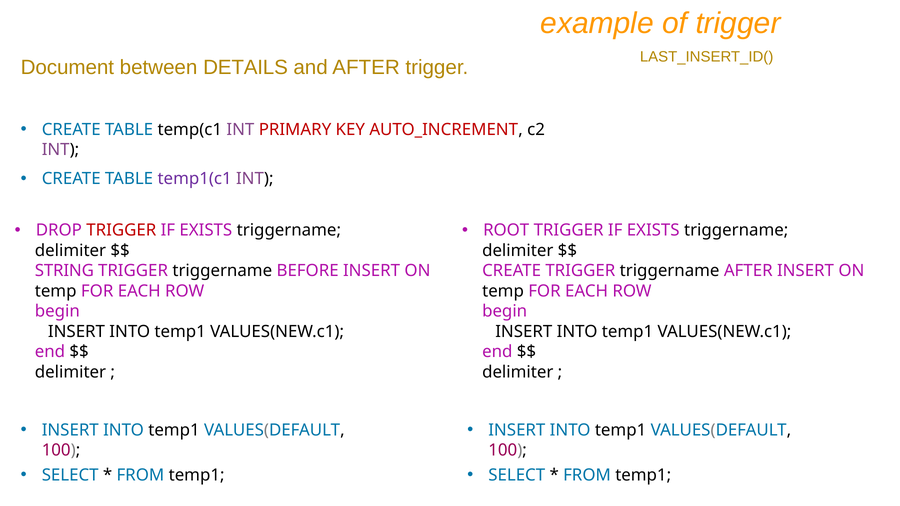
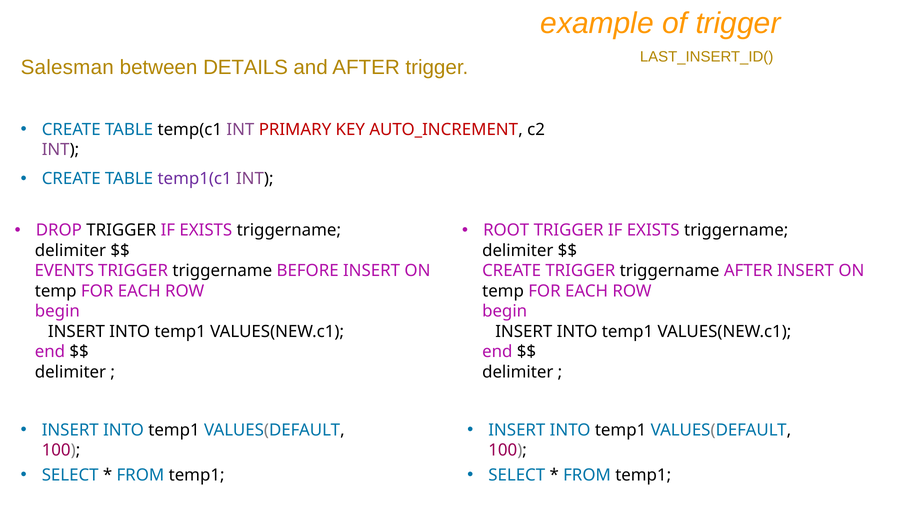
Document: Document -> Salesman (67, 68)
TRIGGER colour: red -> black (121, 231)
STRING: STRING -> EVENTS (64, 271)
